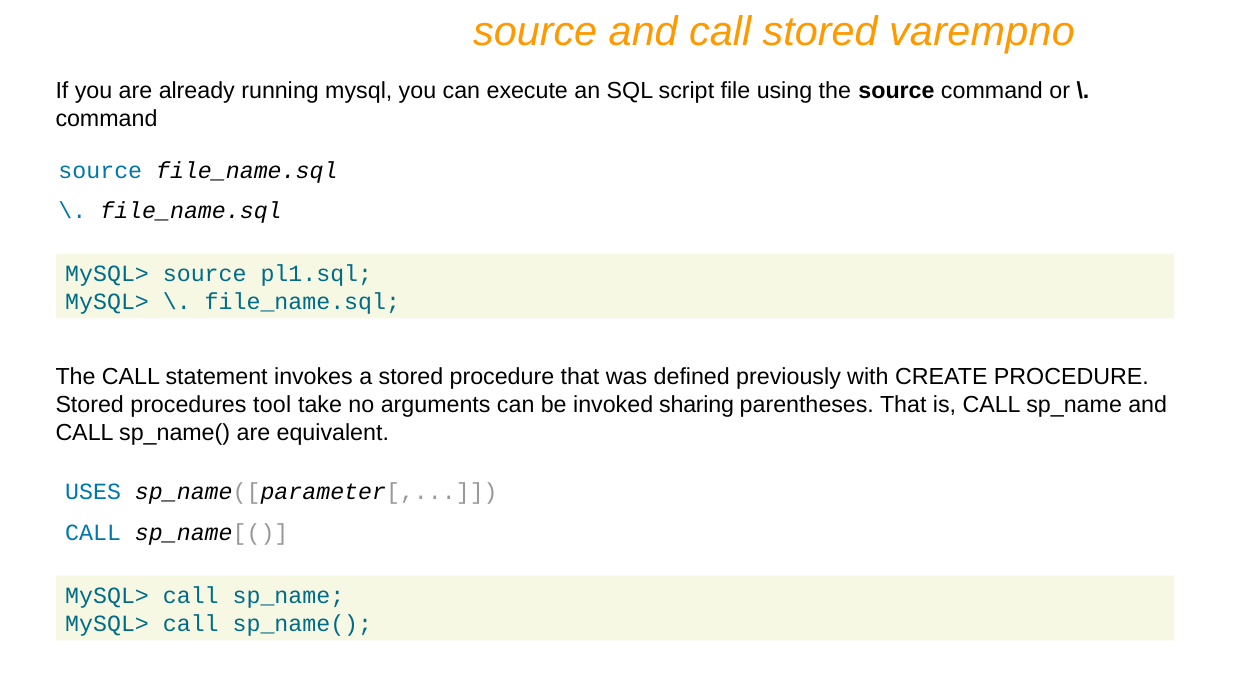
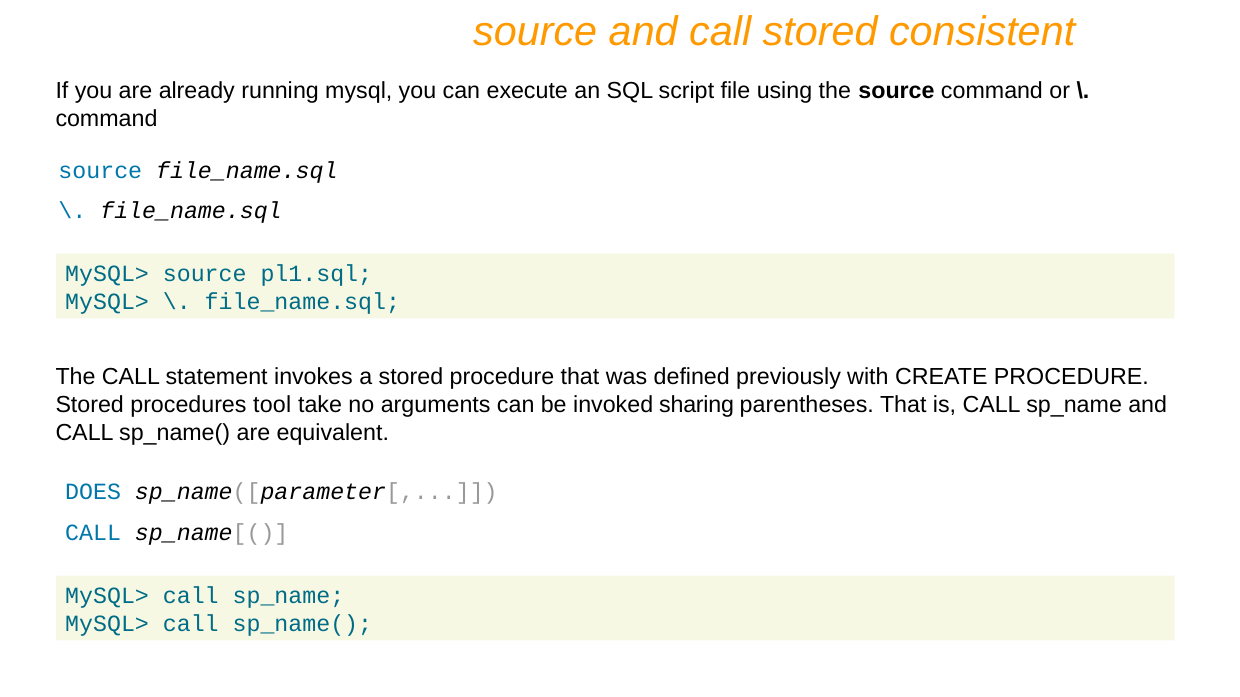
varempno: varempno -> consistent (982, 32)
USES: USES -> DOES (93, 493)
